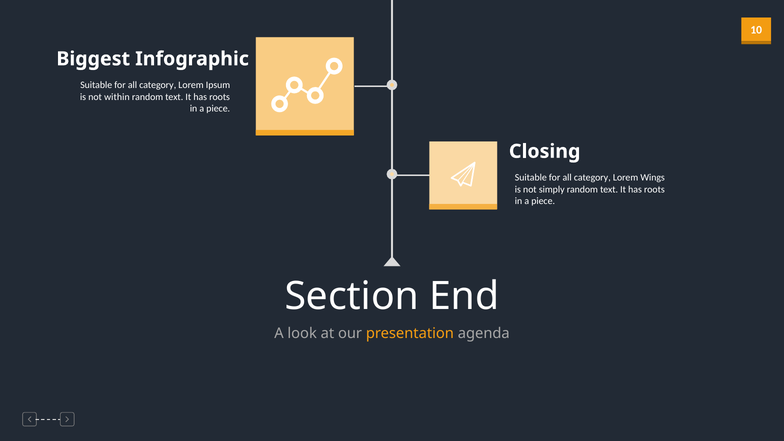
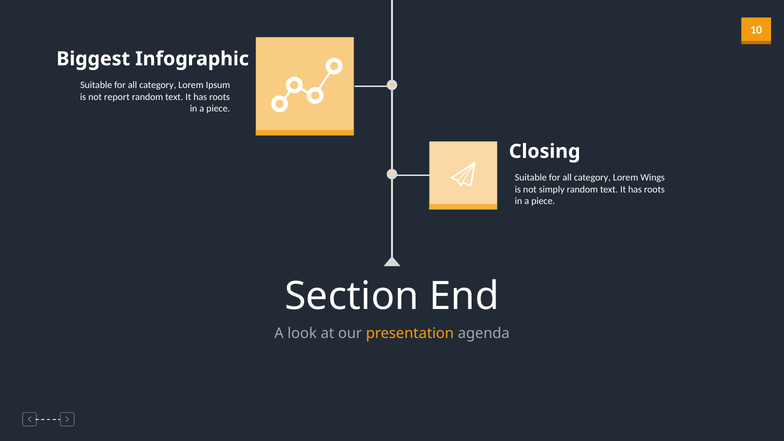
within: within -> report (117, 97)
